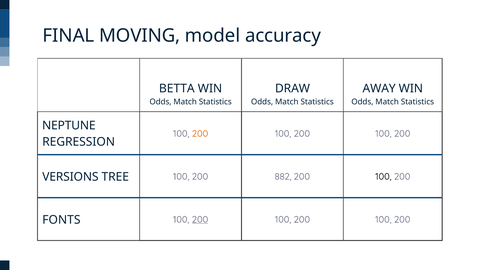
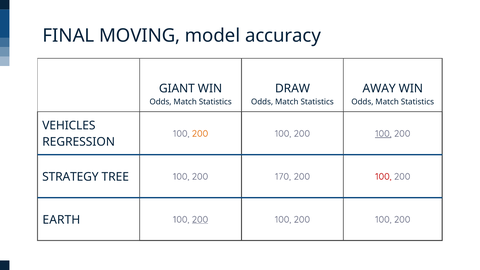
BETTA: BETTA -> GIANT (177, 89)
NEPTUNE: NEPTUNE -> VEHICLES (69, 126)
100 underline: none -> present (383, 134)
VERSIONS: VERSIONS -> STRATEGY (70, 177)
882: 882 -> 170 (283, 177)
100 colour: black -> red (383, 177)
FONTS: FONTS -> EARTH (61, 220)
